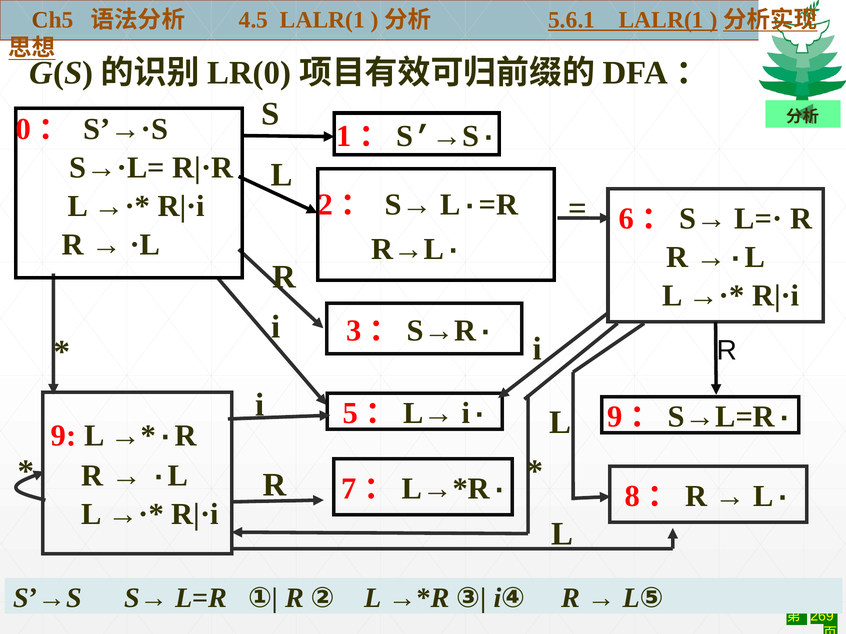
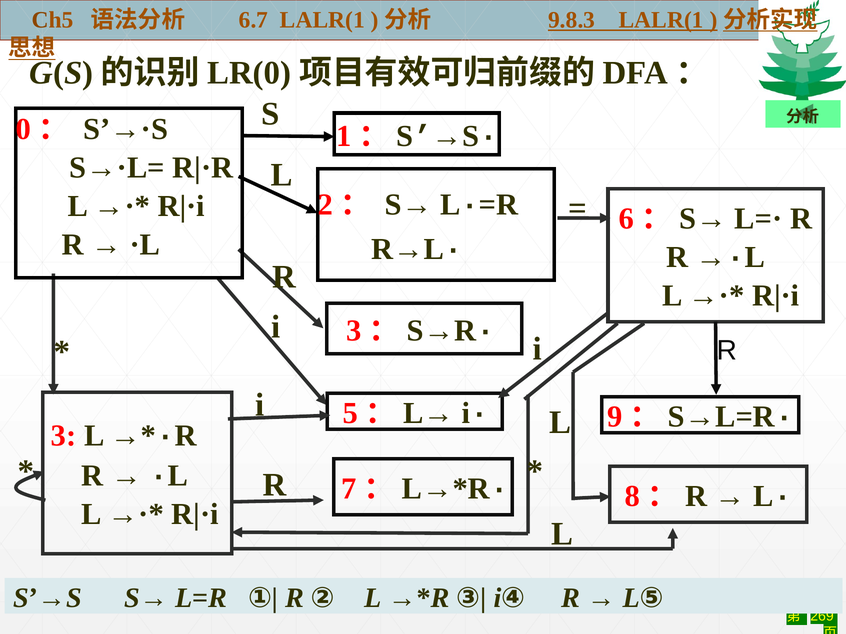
4.5: 4.5 -> 6.7 (253, 20)
5.6.1: 5.6.1 -> 9.8.3 (572, 20)
9: 9 -> 3 (64, 436)
